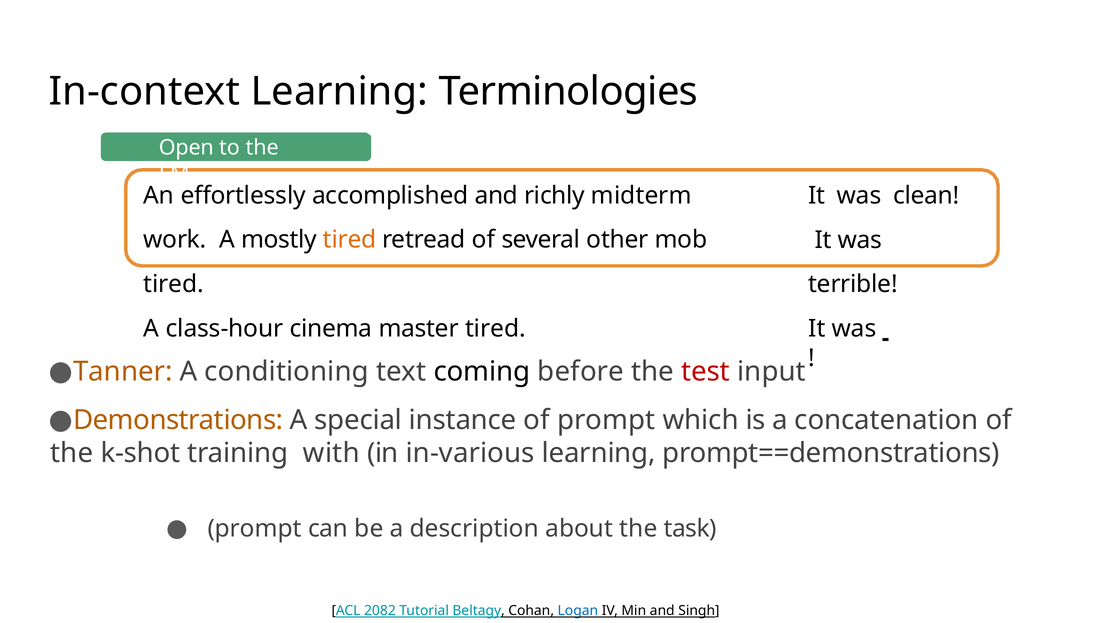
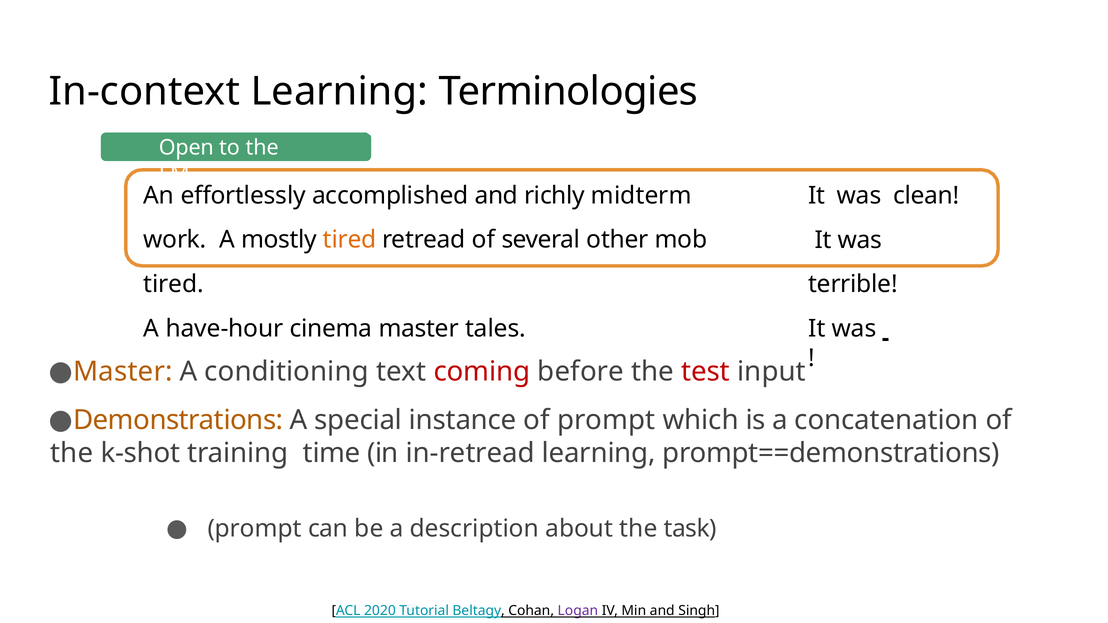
class-hour: class-hour -> have-hour (225, 329)
master tired: tired -> tales (496, 329)
Tanner: Tanner -> Master (123, 372)
coming colour: black -> red (482, 372)
with: with -> time (332, 453)
in-various: in-various -> in-retread (470, 453)
2082: 2082 -> 2020 (380, 611)
Logan colour: blue -> purple (578, 611)
